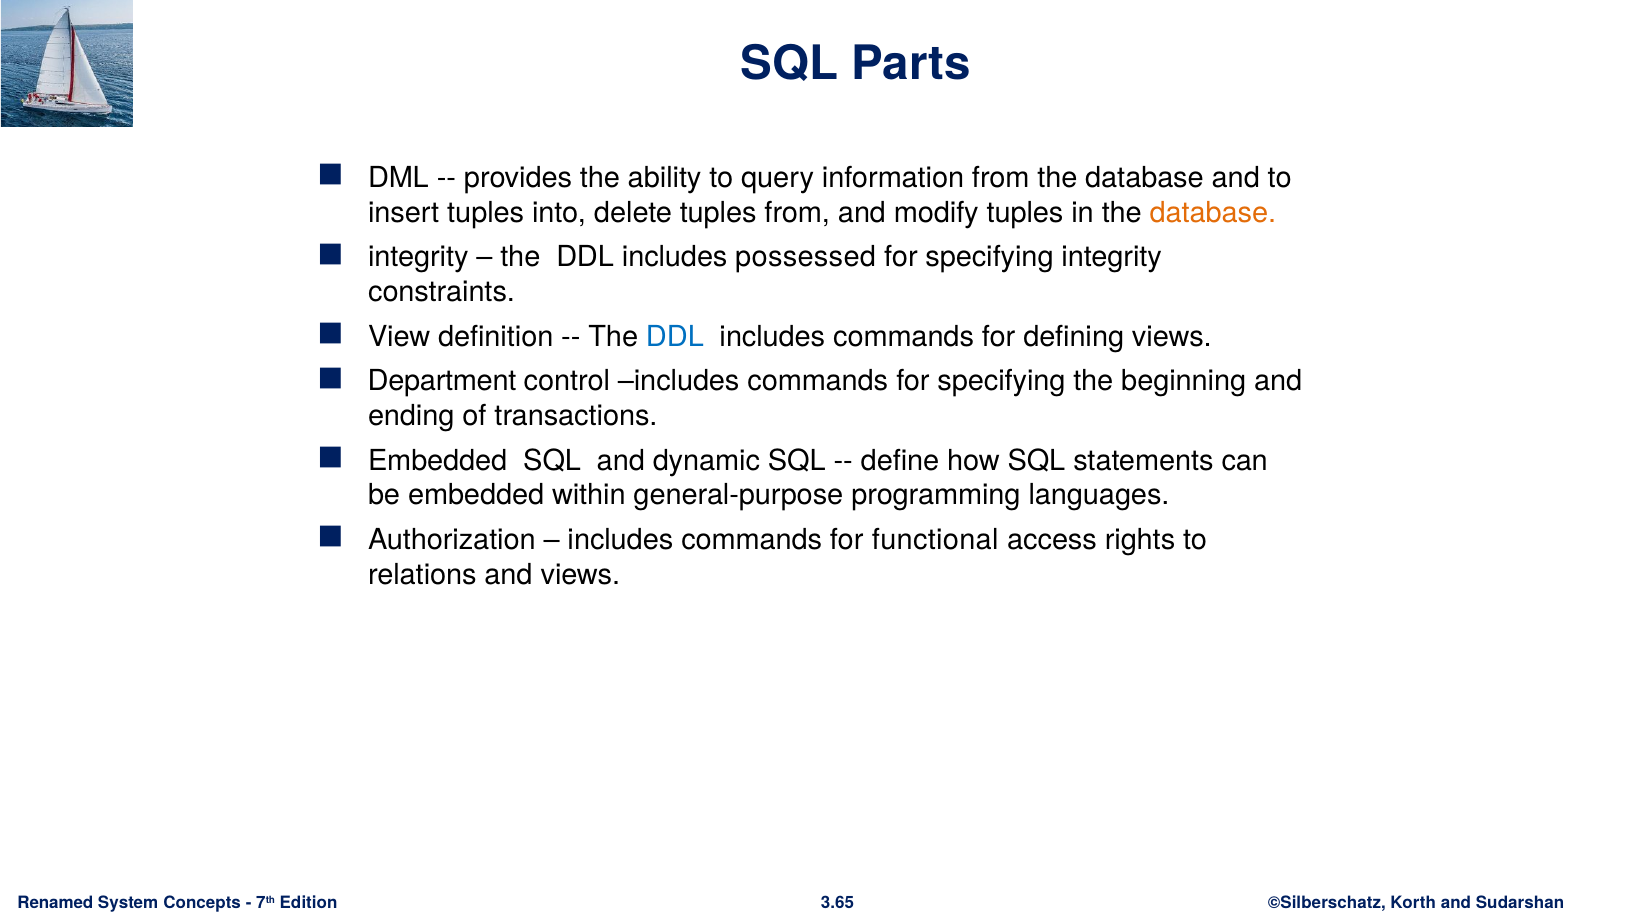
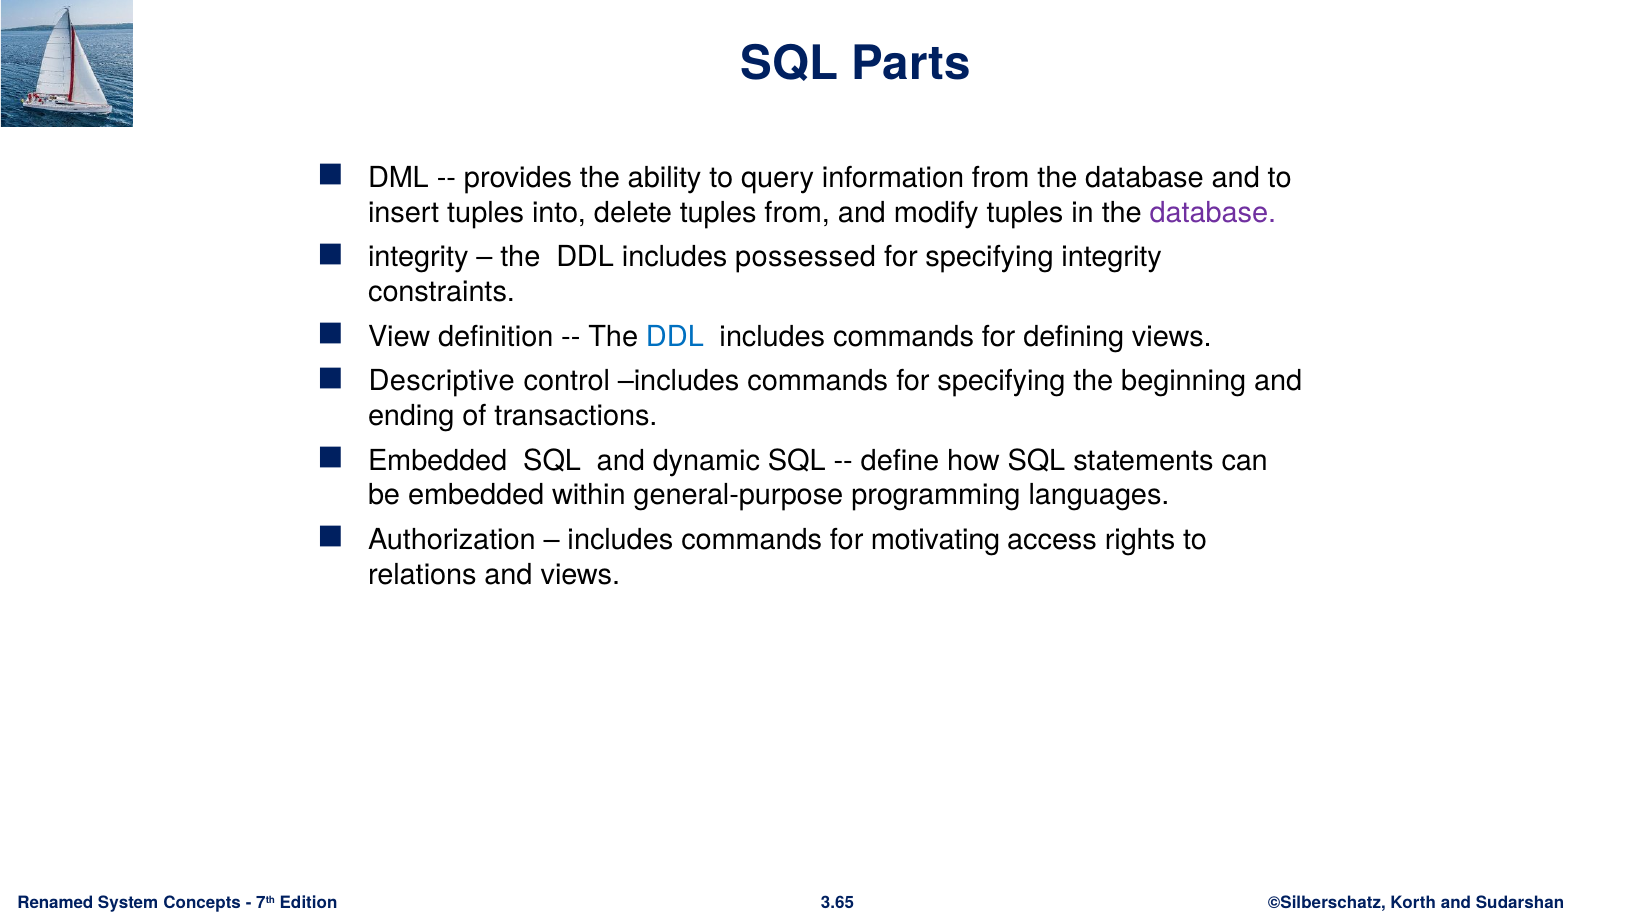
database colour: orange -> purple (1213, 213)
Department: Department -> Descriptive (442, 381)
functional: functional -> motivating (936, 540)
